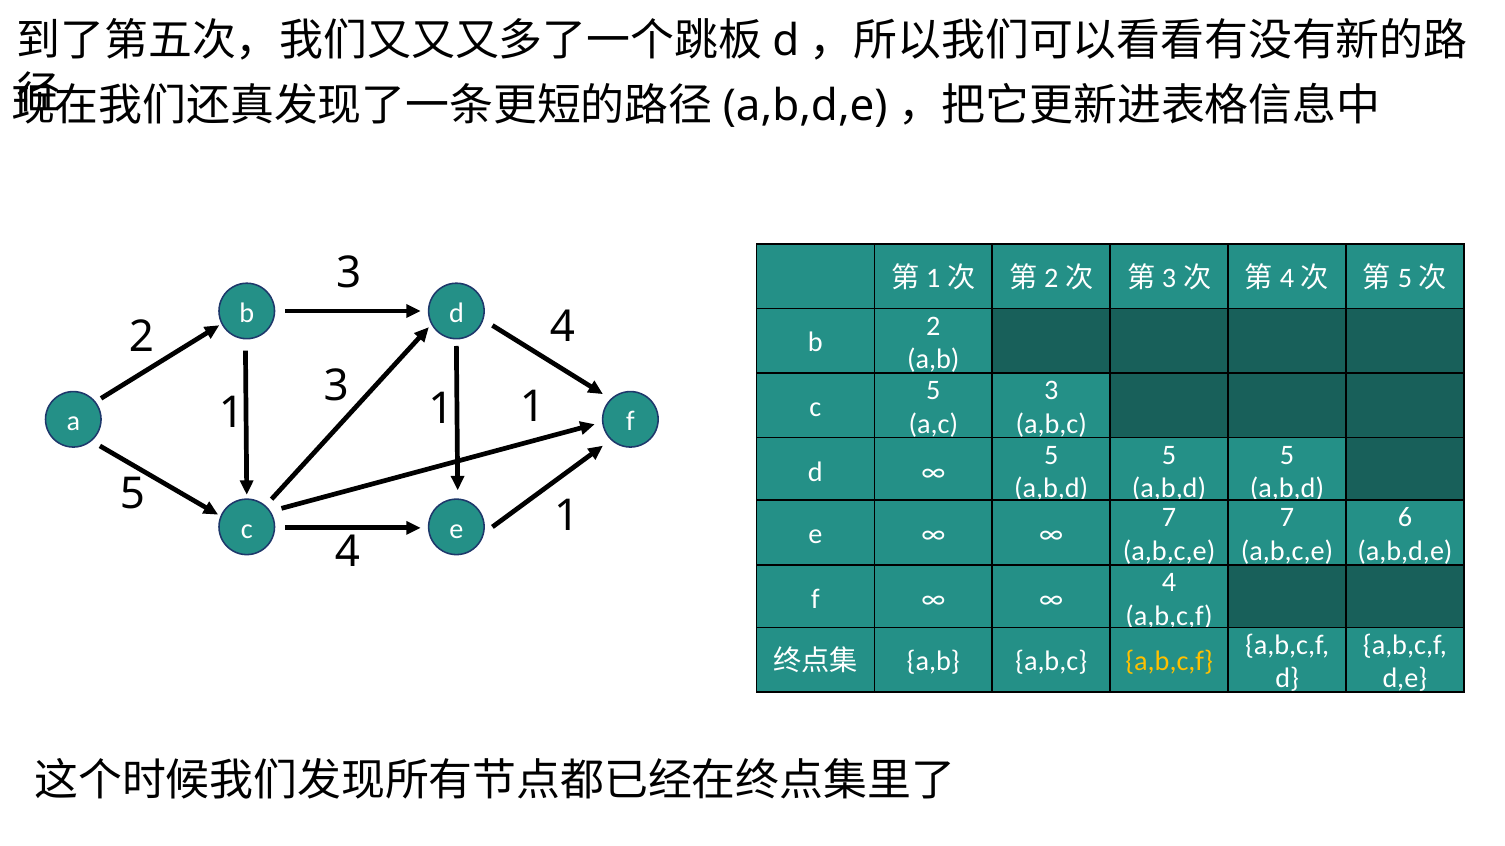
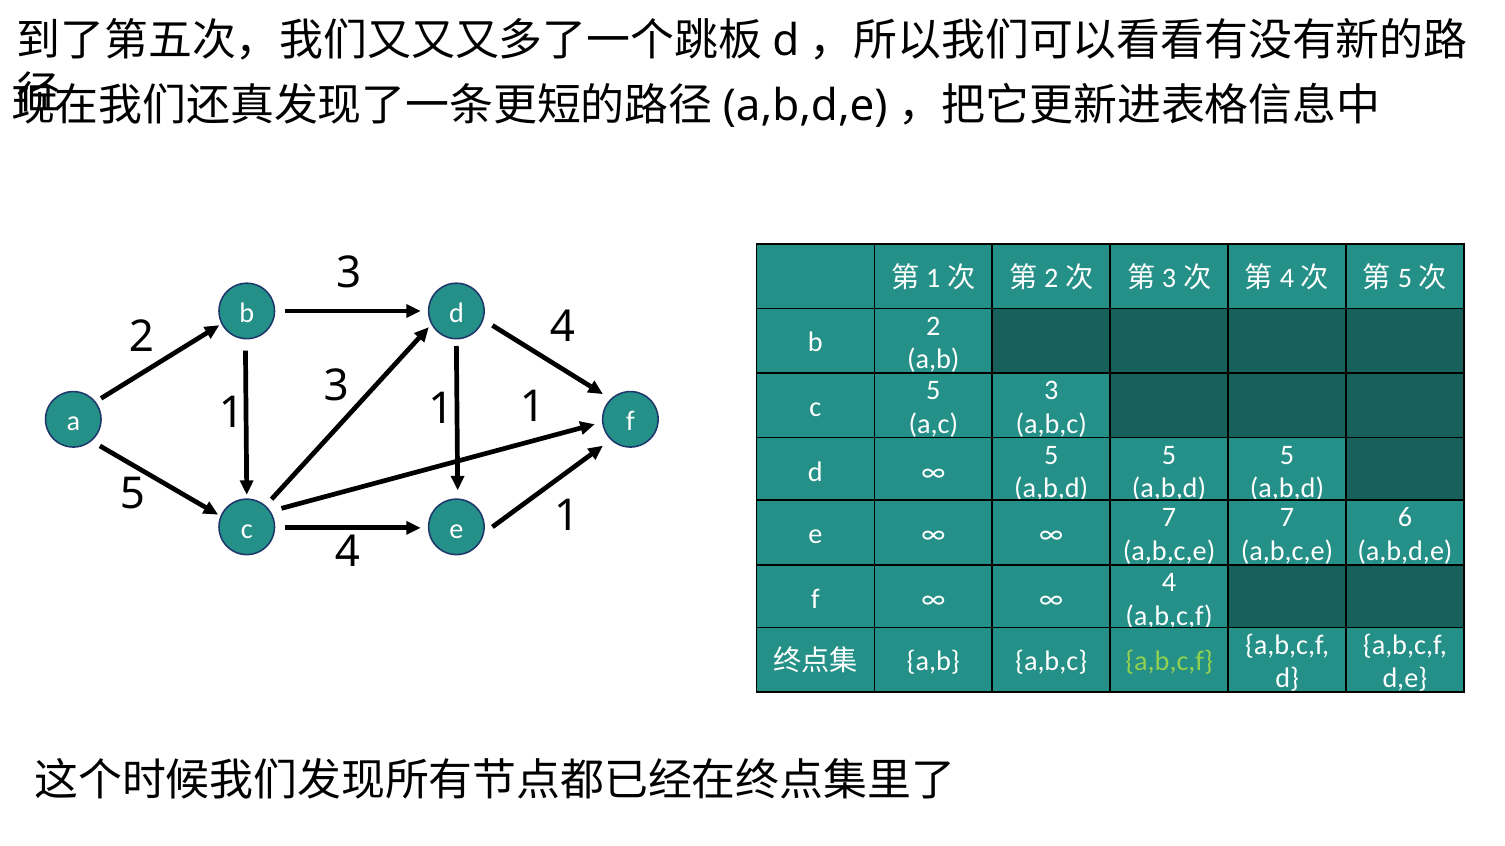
a,b,c,f colour: yellow -> light green (1169, 662)
